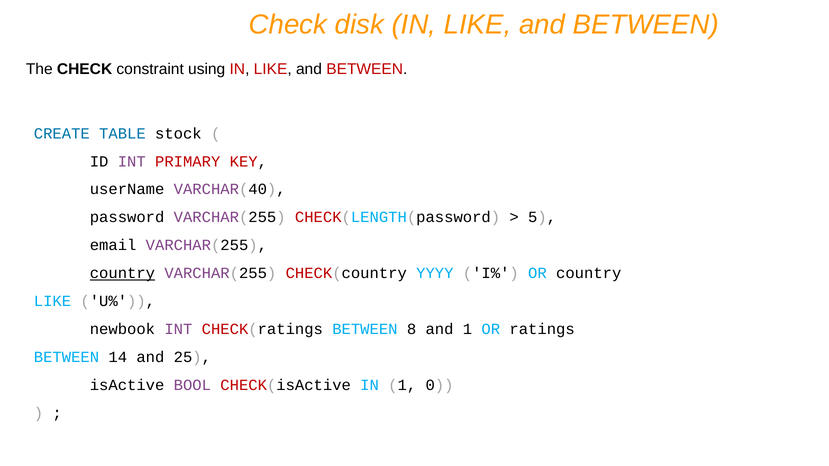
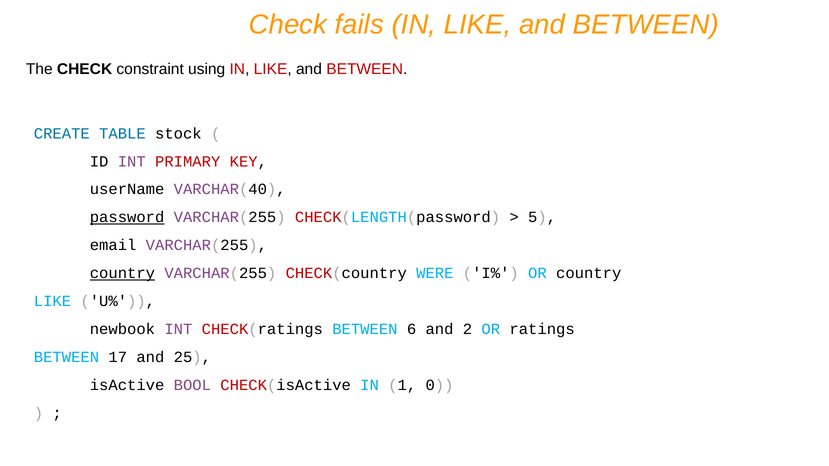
disk: disk -> fails (359, 25)
password underline: none -> present (127, 217)
YYYY: YYYY -> WERE (435, 273)
8: 8 -> 6 (412, 329)
and 1: 1 -> 2 (467, 329)
14: 14 -> 17 (118, 357)
